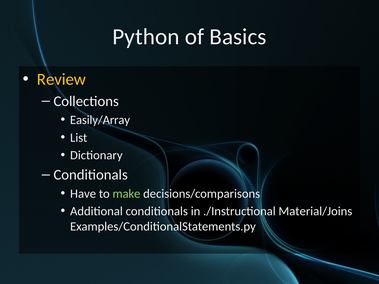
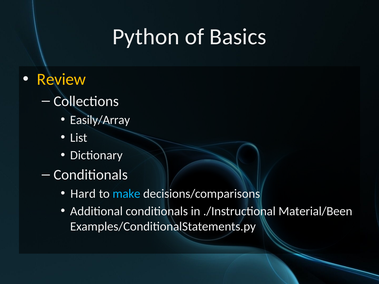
Have: Have -> Hard (83, 194)
make colour: light green -> light blue (126, 194)
Material/Joins: Material/Joins -> Material/Been (315, 211)
